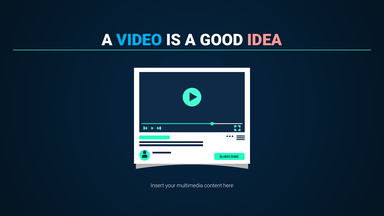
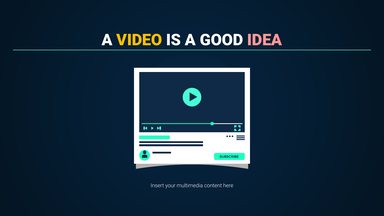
VIDEO colour: light blue -> yellow (139, 40)
